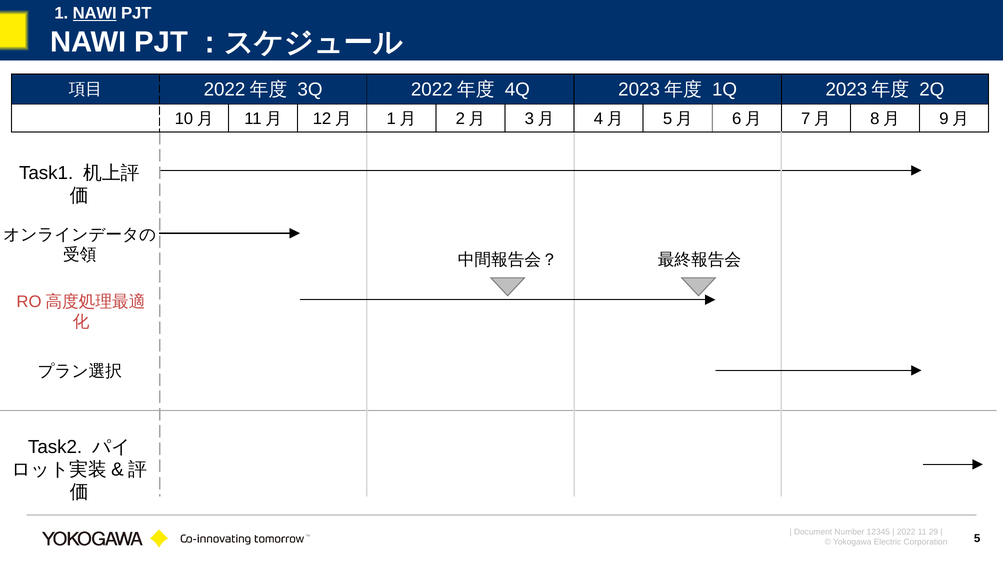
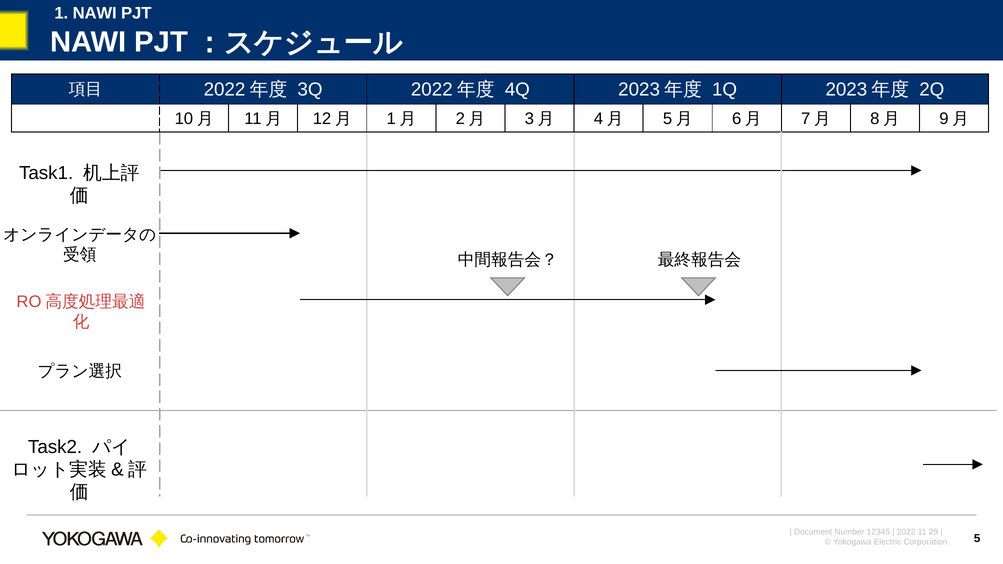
NAWI underline: present -> none (95, 13)
